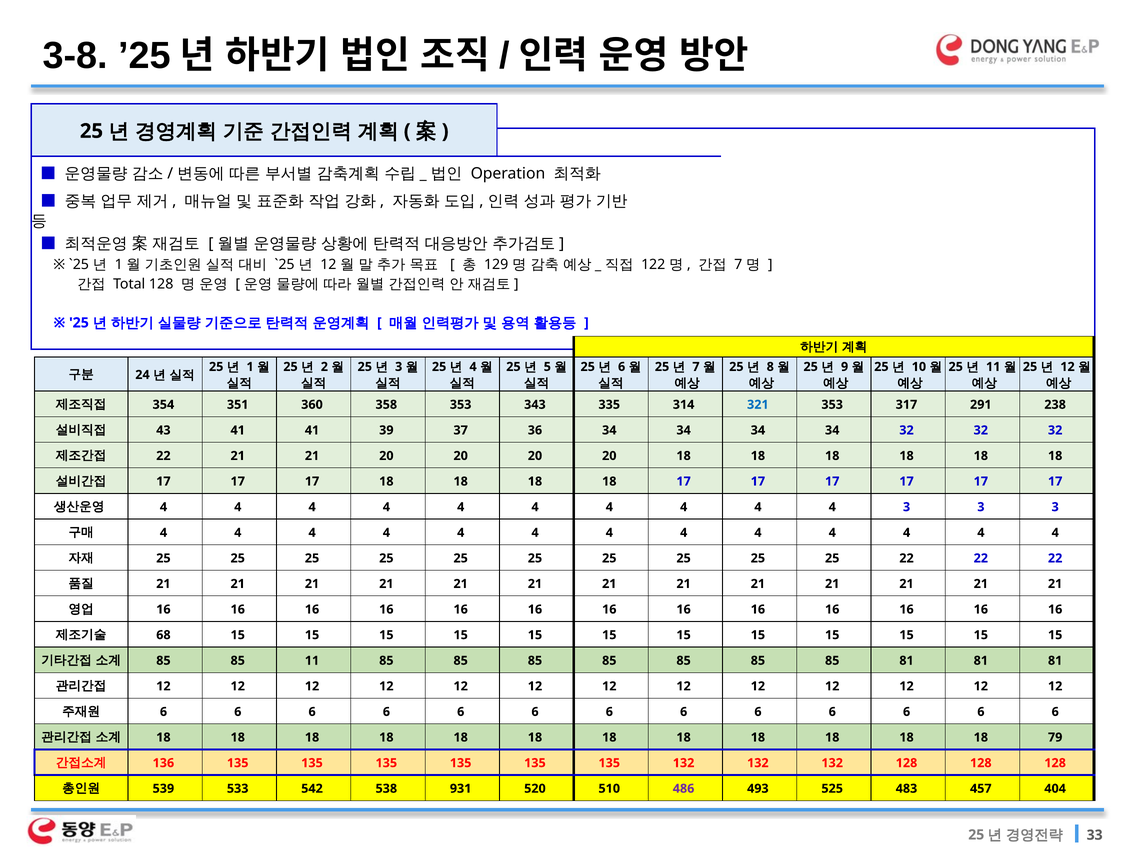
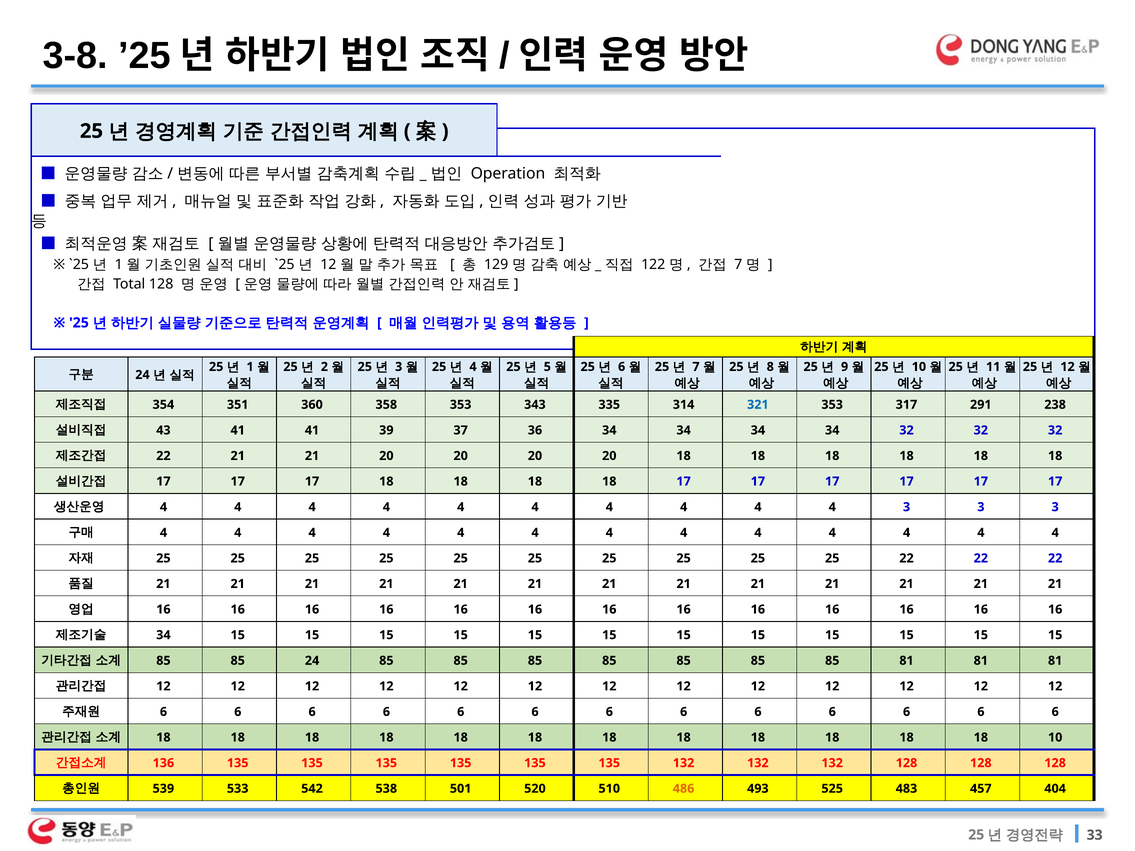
68: 68 -> 34 (163, 635)
85 11: 11 -> 24 (312, 661)
18 79: 79 -> 10 (1055, 738)
931: 931 -> 501 (461, 789)
486 colour: purple -> orange (684, 789)
